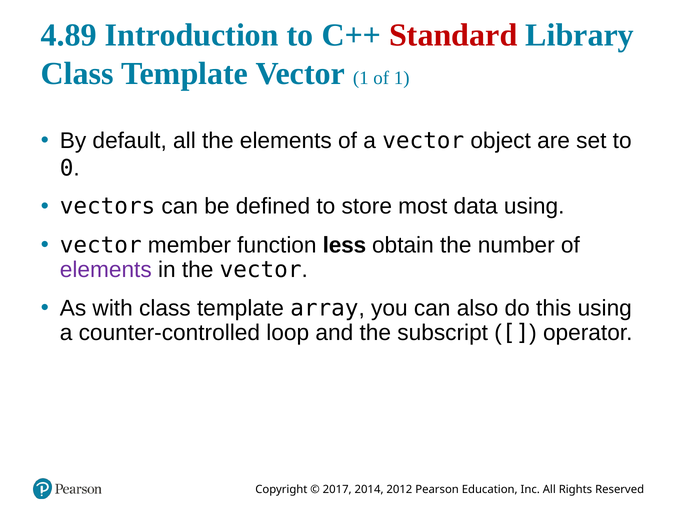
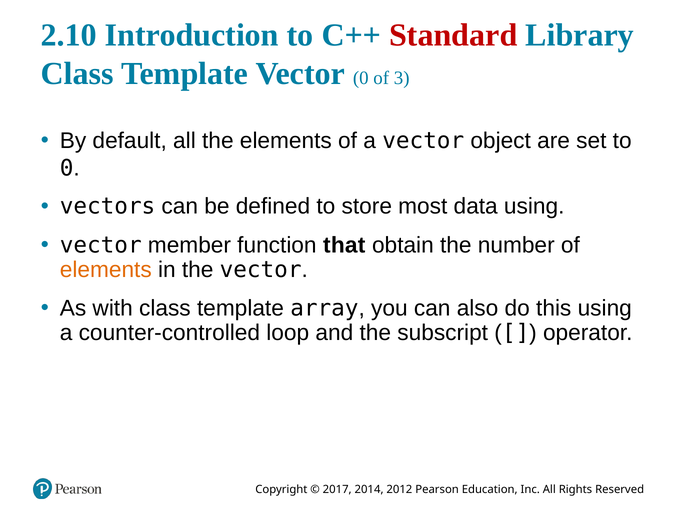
4.89: 4.89 -> 2.10 (69, 35)
Vector 1: 1 -> 0 (361, 78)
of 1: 1 -> 3 (402, 78)
less: less -> that (344, 245)
elements colour: purple -> orange (106, 270)
